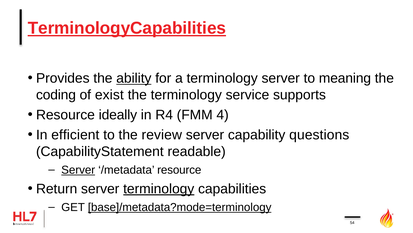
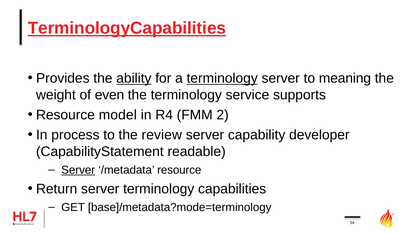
terminology underline: none -> present (222, 78)
coding: coding -> weight (56, 95)
exist: exist -> even (109, 95)
ideally: ideally -> model (118, 115)
4: 4 -> 2 (223, 115)
efficient: efficient -> process (75, 135)
questions: questions -> developer (319, 135)
terminology underline: present -> none (159, 188)
base]/metadata?mode=terminology underline: present -> none (180, 207)
